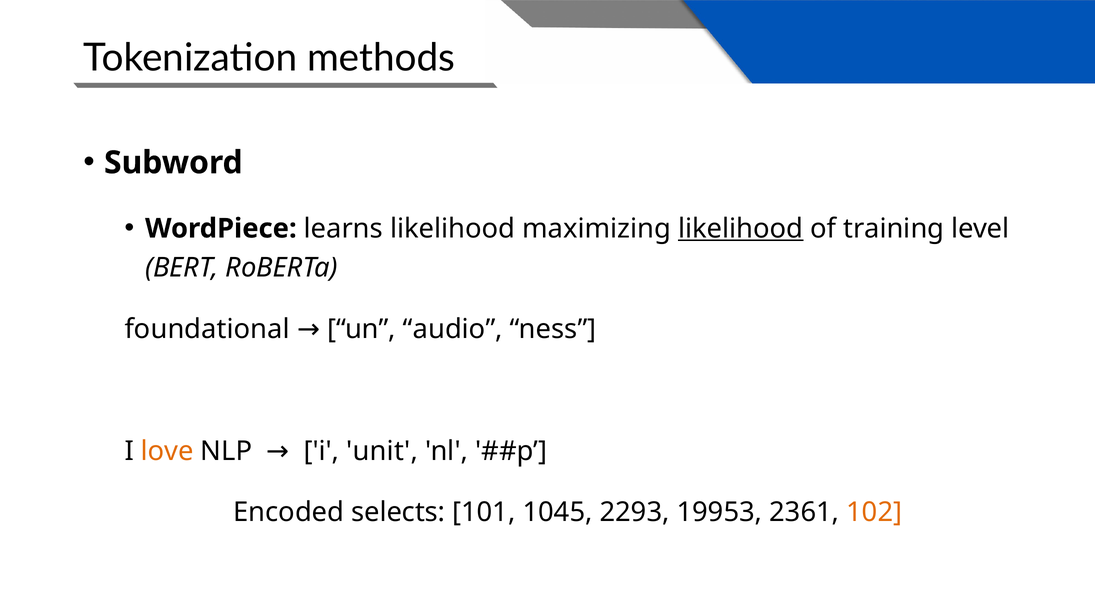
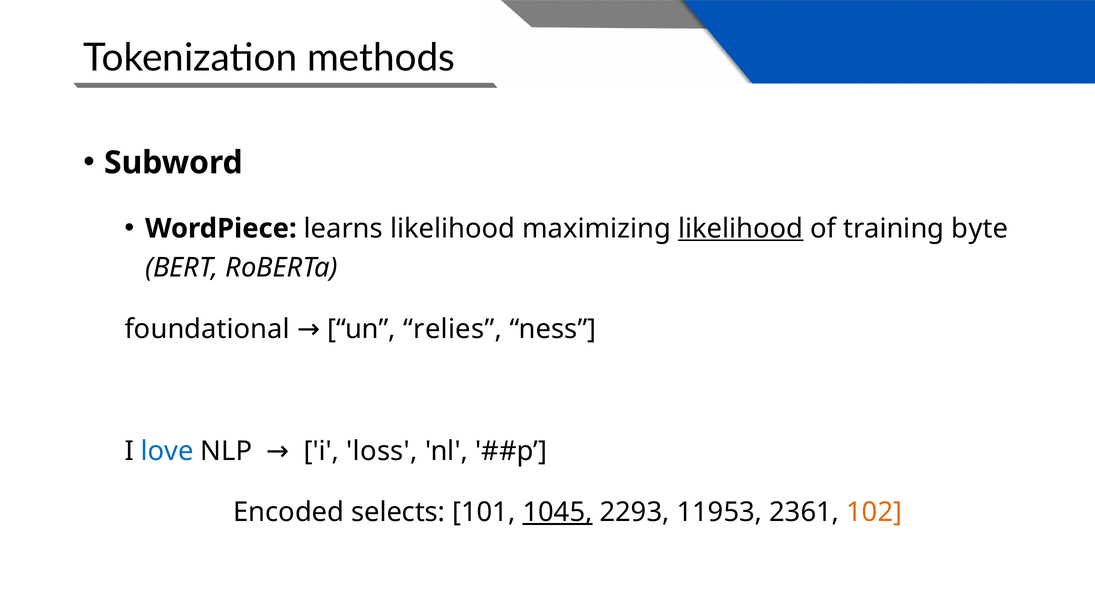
level: level -> byte (980, 228)
audio: audio -> relies (453, 329)
love colour: orange -> blue (167, 451)
unit: unit -> loss (382, 451)
1045 underline: none -> present (558, 512)
19953: 19953 -> 11953 (719, 512)
